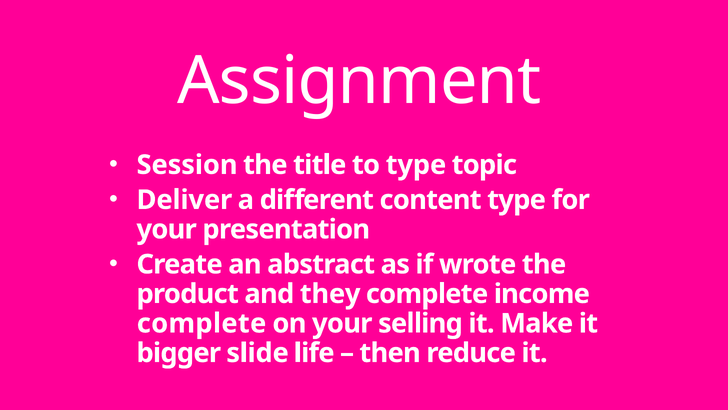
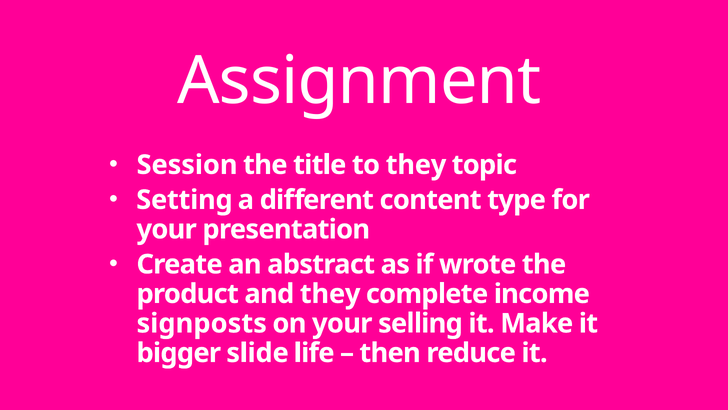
to type: type -> they (416, 165)
Deliver: Deliver -> Setting (184, 200)
complete: complete -> signposts (202, 323)
